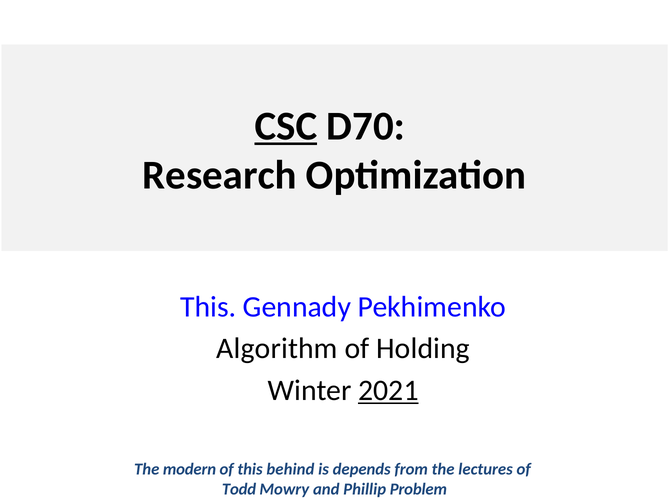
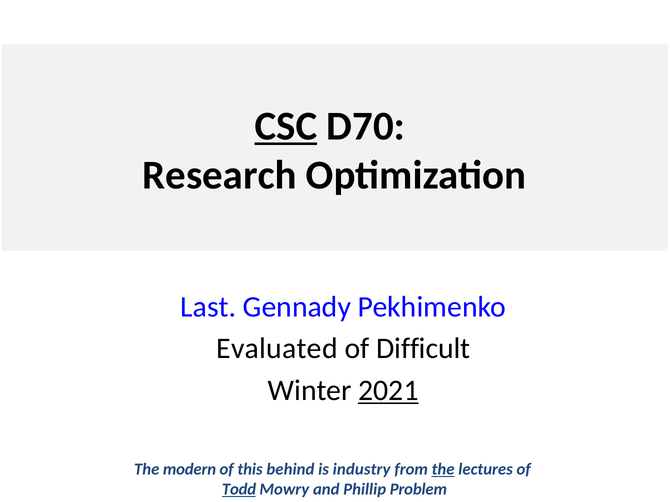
This: This -> Last (208, 307)
Algorithm: Algorithm -> Evaluated (277, 349)
Holding: Holding -> Difficult (423, 349)
depends: depends -> industry (362, 470)
the underline: none -> present (443, 470)
Todd underline: none -> present (239, 490)
